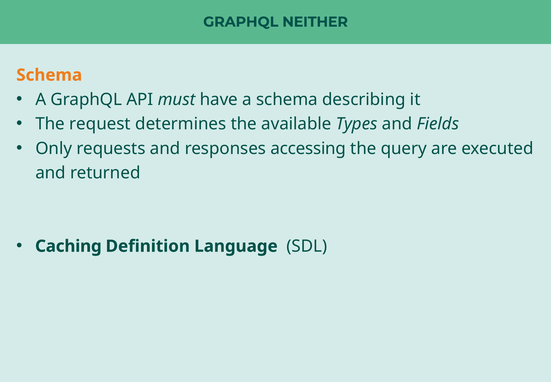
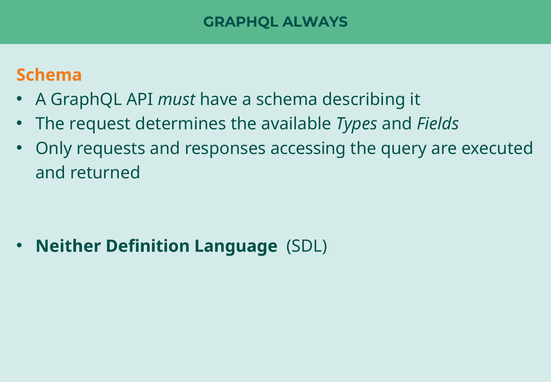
NEITHER: NEITHER -> ALWAYS (315, 22)
Caching: Caching -> Neither (68, 246)
